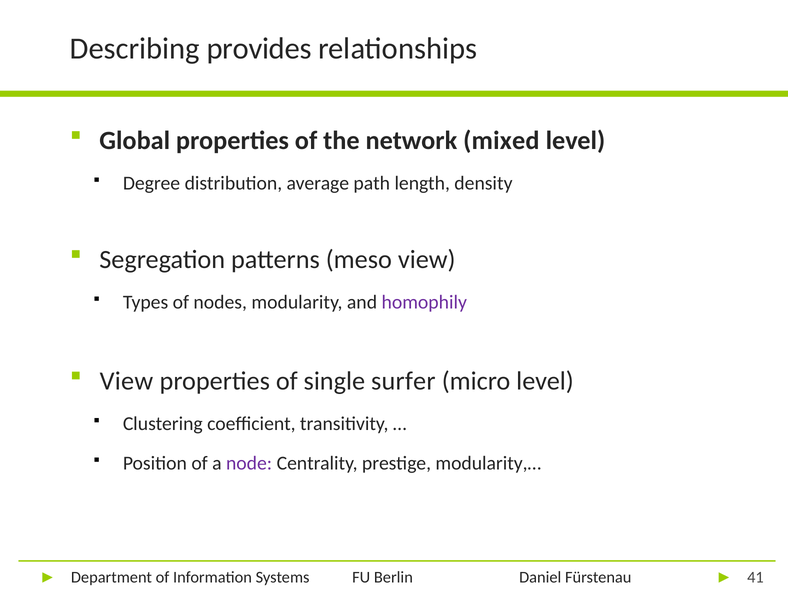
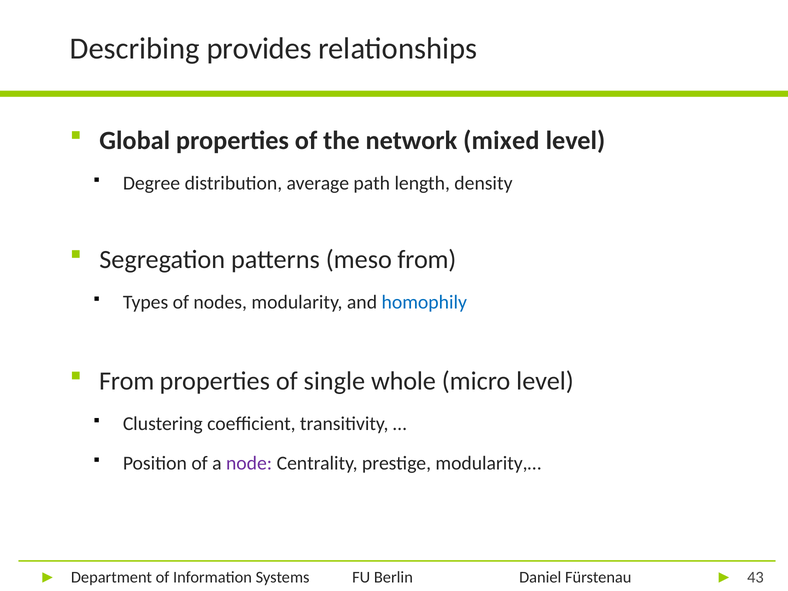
meso view: view -> from (427, 260)
homophily colour: purple -> blue (424, 302)
View: View -> From (127, 381)
surfer: surfer -> whole (403, 381)
41: 41 -> 43 (755, 577)
